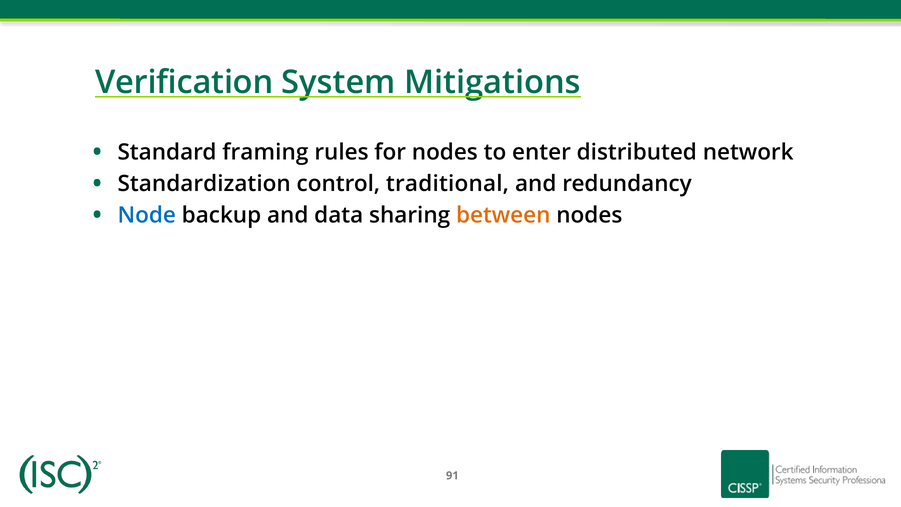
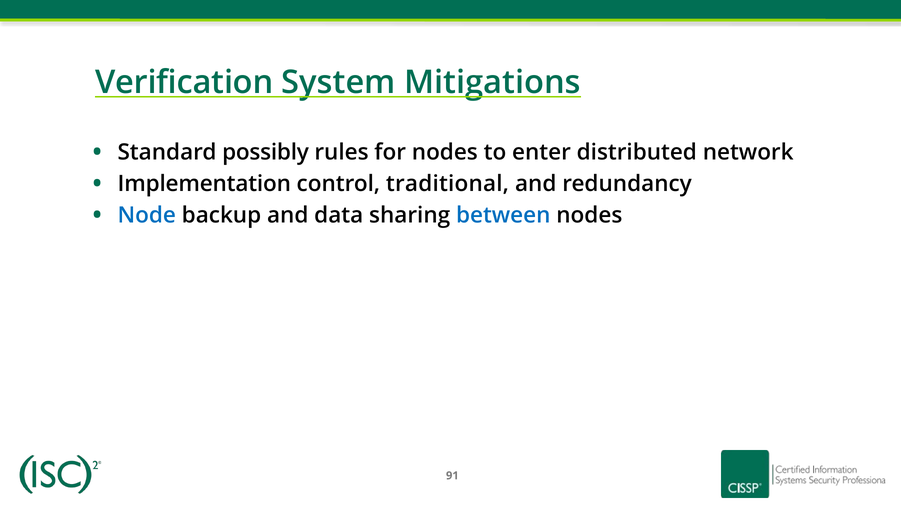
framing: framing -> possibly (266, 152)
Standardization: Standardization -> Implementation (204, 184)
between colour: orange -> blue (503, 215)
